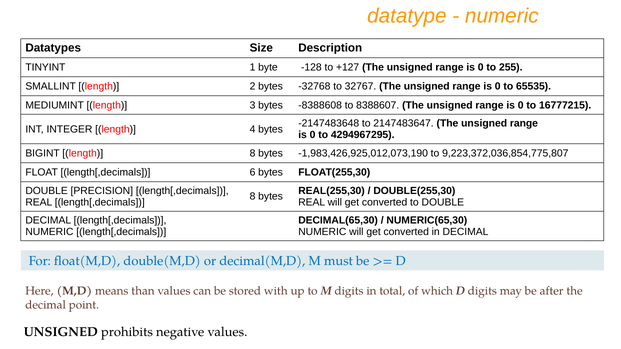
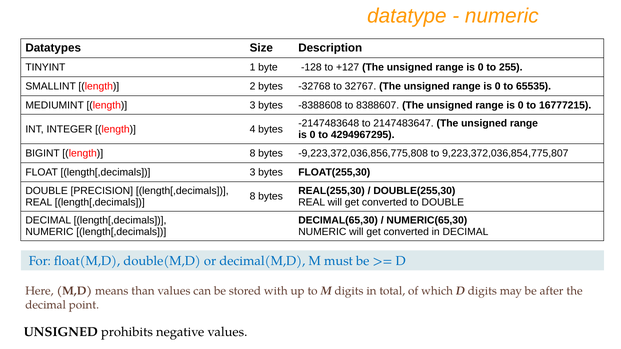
-1,983,426,925,012,073,190: -1,983,426,925,012,073,190 -> -9,223,372,036,856,775,808 (363, 154)
length[,decimals 6: 6 -> 3 (253, 172)
